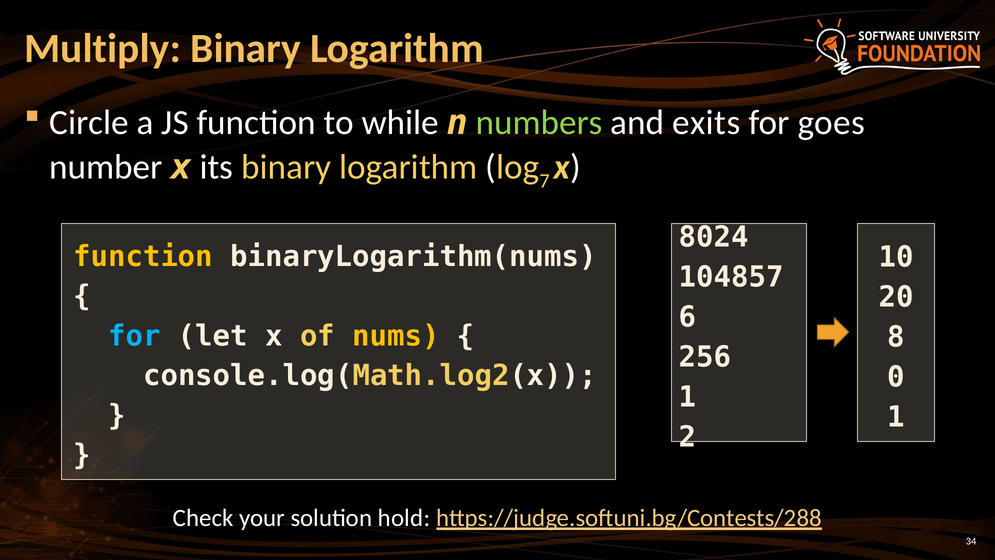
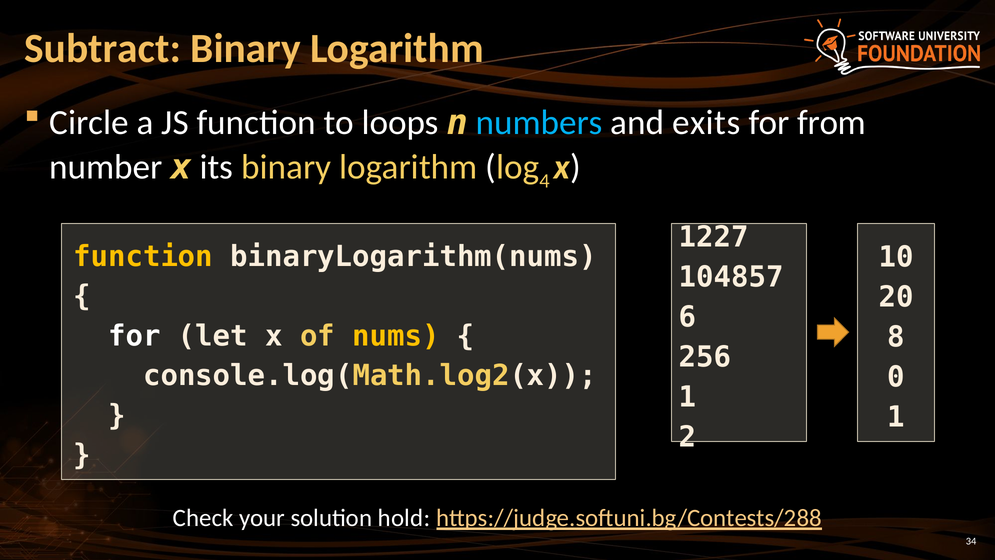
Multiply: Multiply -> Subtract (103, 48)
while: while -> loops (400, 123)
numbers colour: light green -> light blue (539, 123)
goes: goes -> from (832, 123)
7: 7 -> 4 (544, 181)
8024: 8024 -> 1227 (714, 237)
for colour: light blue -> white (134, 336)
